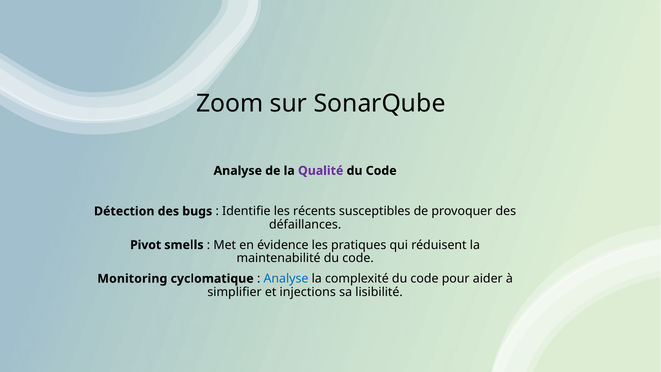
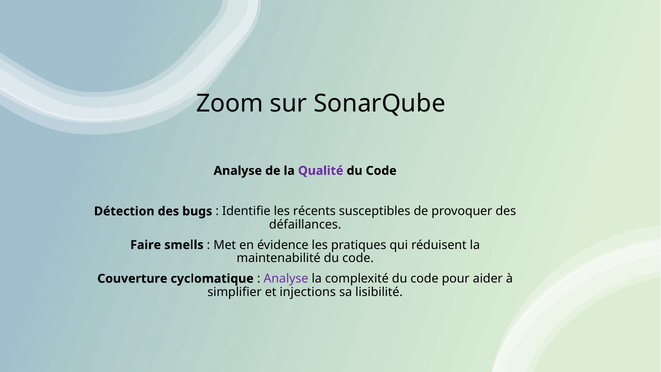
Pivot: Pivot -> Faire (146, 245)
Monitoring: Monitoring -> Couverture (132, 279)
Analyse colour: blue -> purple (286, 279)
